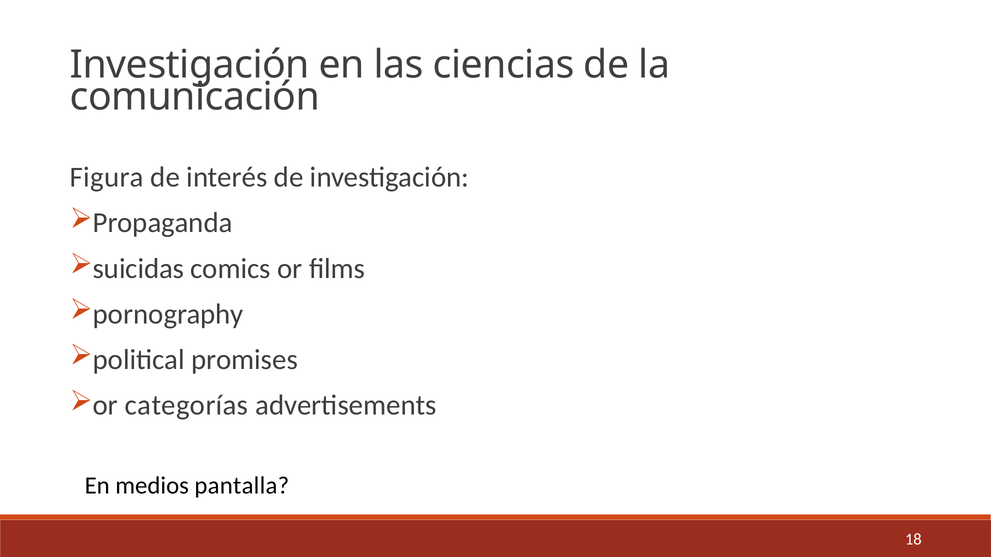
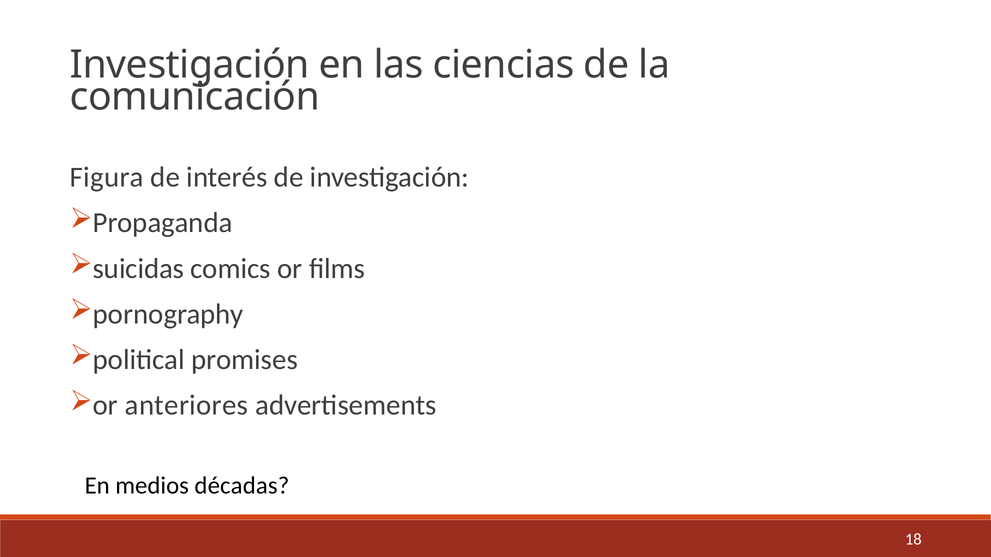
categorías: categorías -> anteriores (187, 406)
pantalla: pantalla -> décadas (242, 486)
